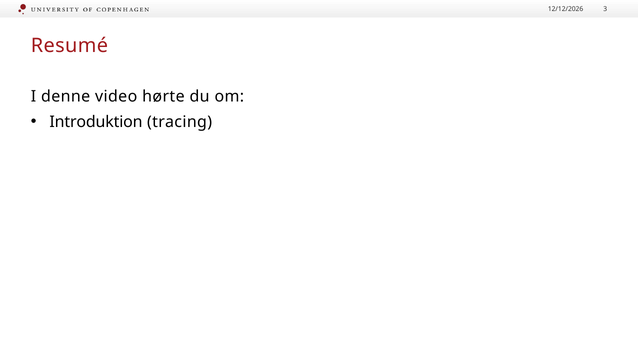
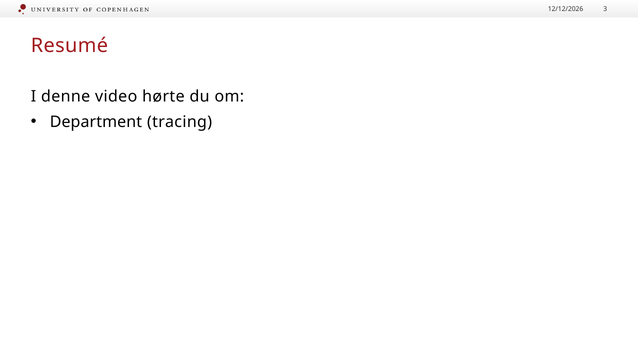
Introduktion: Introduktion -> Department (96, 122)
